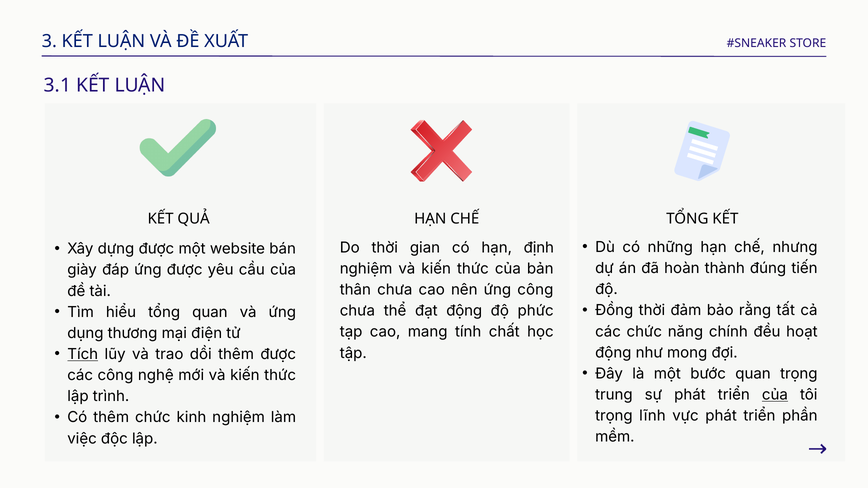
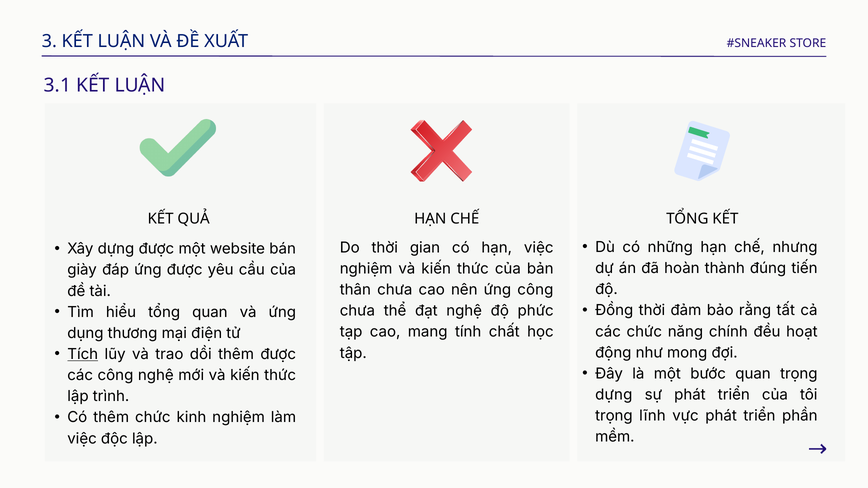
hạn định: định -> việc (539, 248)
đạt động: động -> nghệ (464, 311)
trung: trung -> dựng (614, 395)
của underline: present -> none (775, 395)
